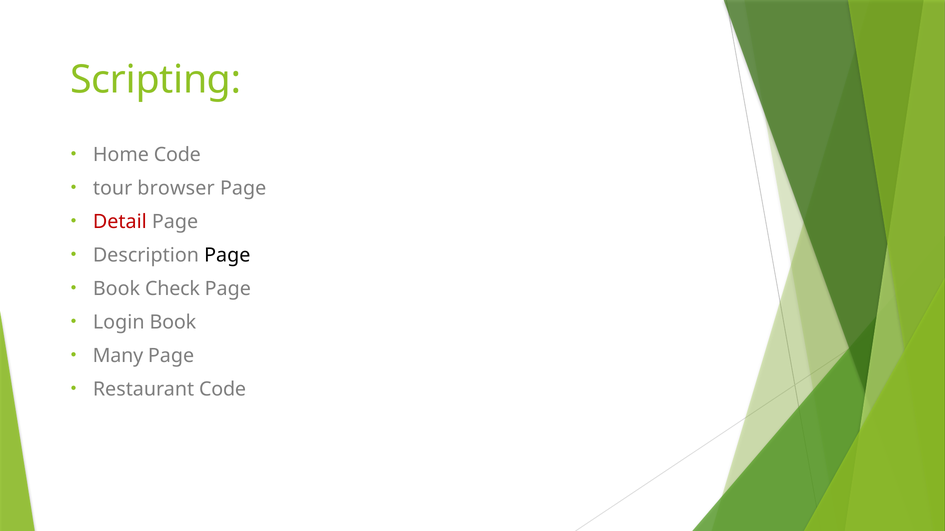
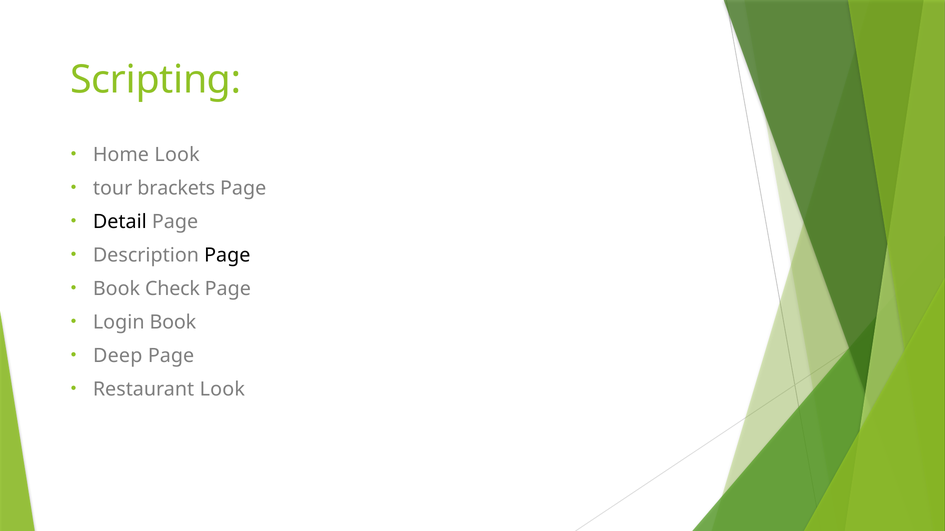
Home Code: Code -> Look (177, 155)
browser: browser -> brackets (176, 189)
Detail colour: red -> black (120, 222)
Many: Many -> Deep (118, 356)
Restaurant Code: Code -> Look (222, 390)
